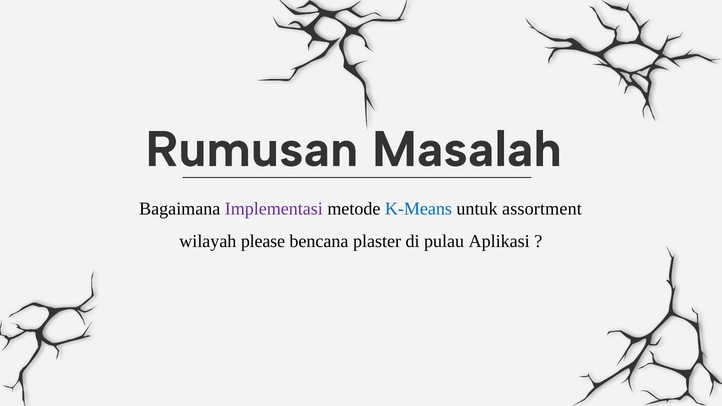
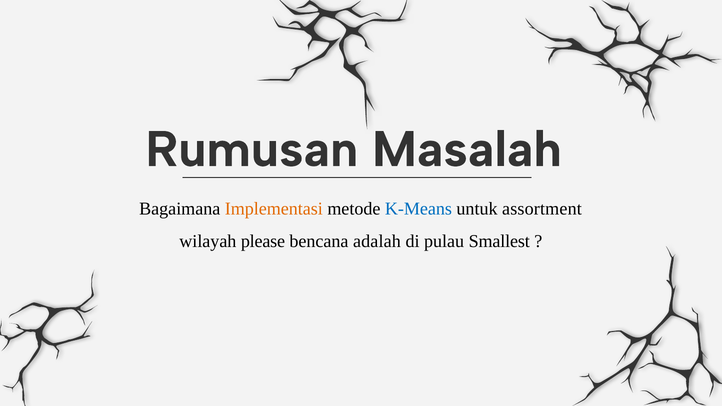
Implementasi colour: purple -> orange (274, 209)
plaster: plaster -> adalah (377, 241)
Aplikasi: Aplikasi -> Smallest (499, 241)
